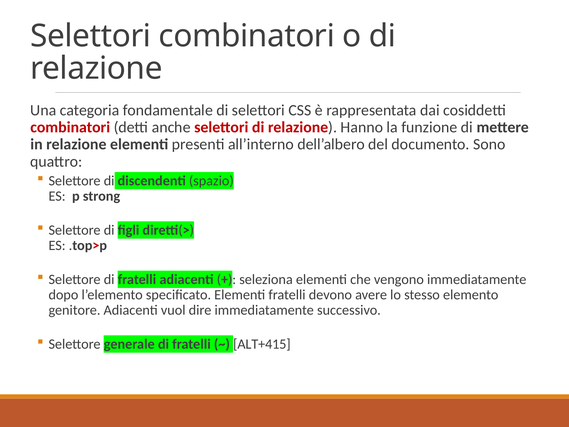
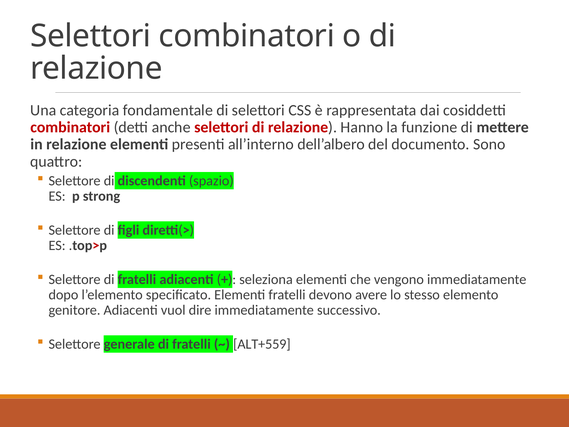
ALT+415: ALT+415 -> ALT+559 (262, 344)
